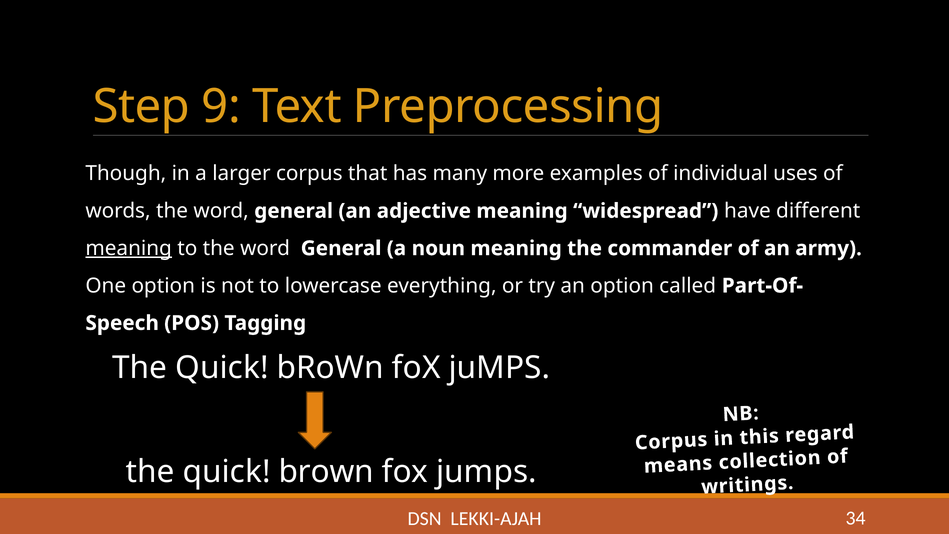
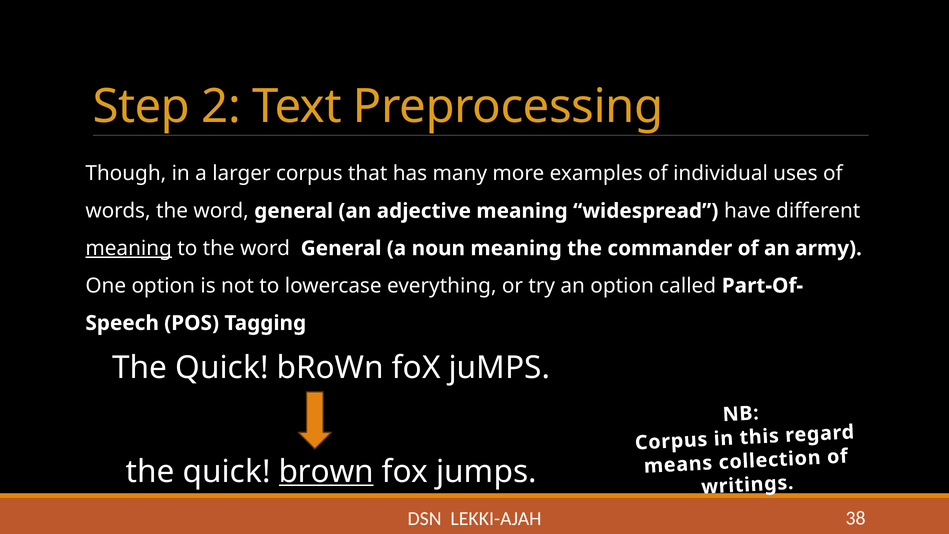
9: 9 -> 2 (221, 106)
brown underline: none -> present (326, 471)
34: 34 -> 38 (856, 518)
